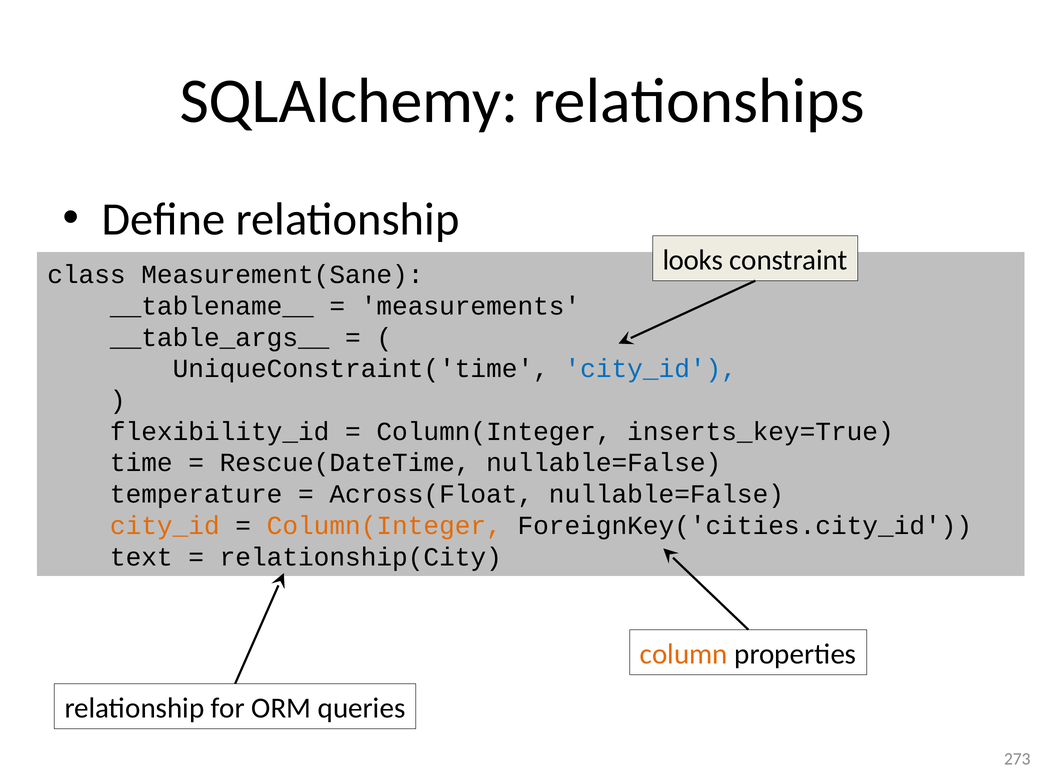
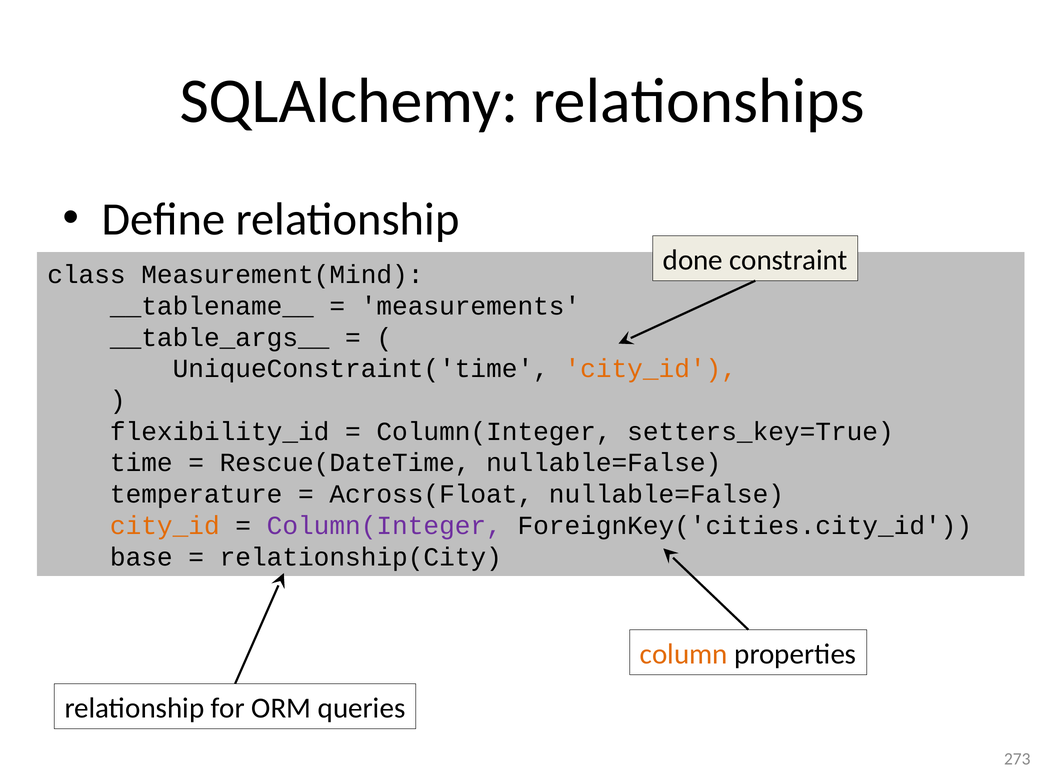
looks: looks -> done (693, 260)
Measurement(Sane: Measurement(Sane -> Measurement(Mind (282, 275)
city_id colour: blue -> orange (651, 369)
inserts_key=True: inserts_key=True -> setters_key=True (760, 431)
Column(Integer colour: orange -> purple (384, 525)
text: text -> base (141, 557)
